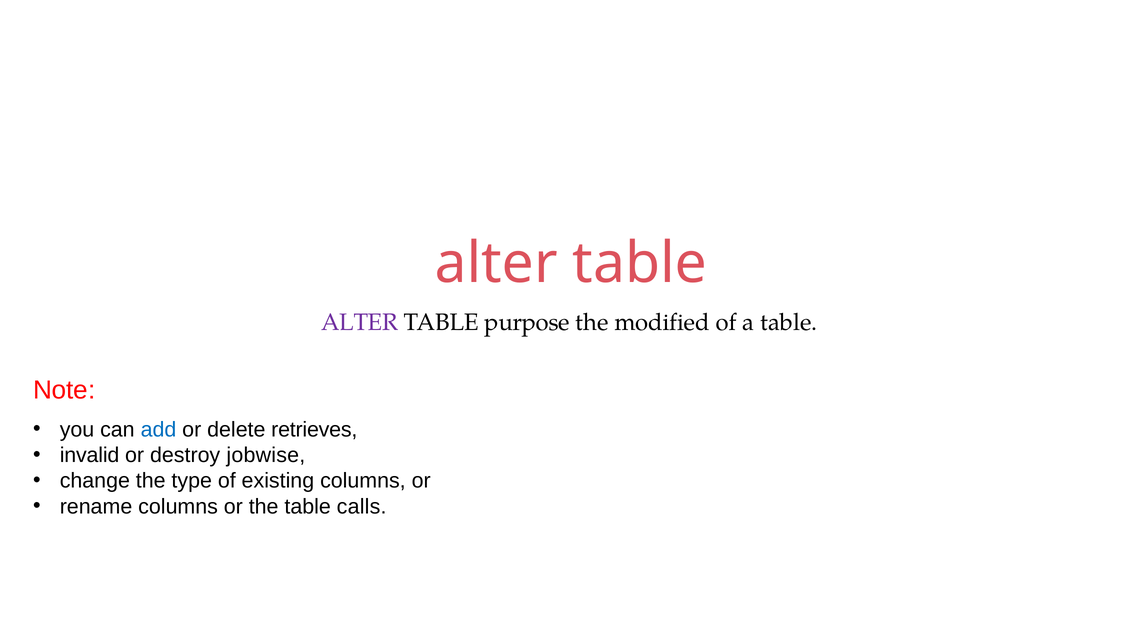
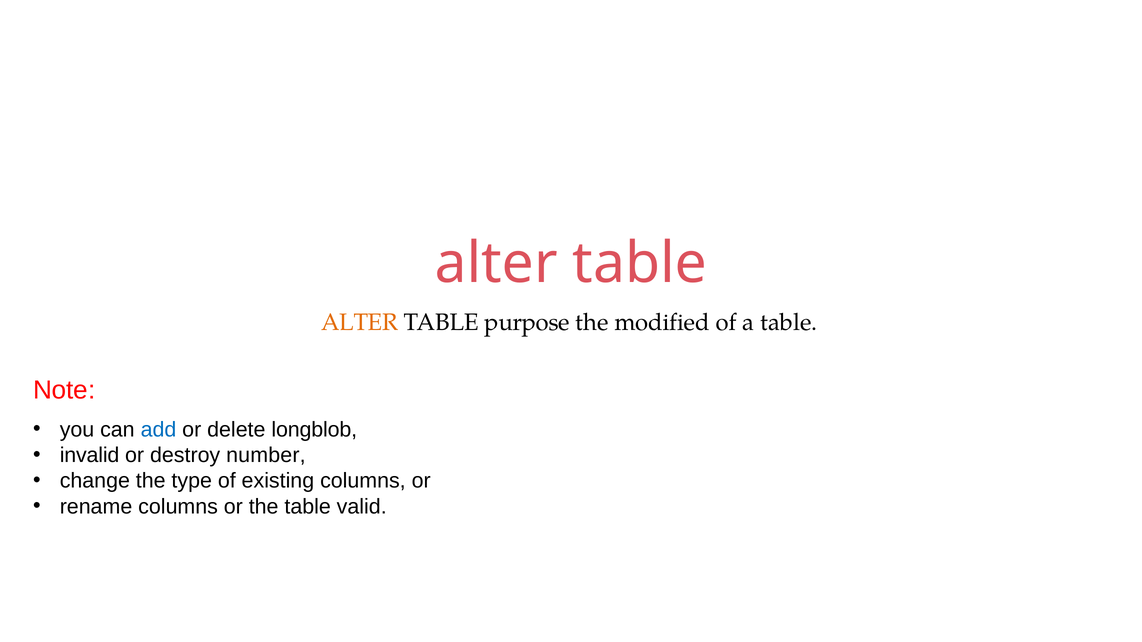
ALTER colour: purple -> orange (360, 323)
retrieves: retrieves -> longblob (314, 430)
jobwise: jobwise -> number (266, 455)
calls: calls -> valid (362, 507)
